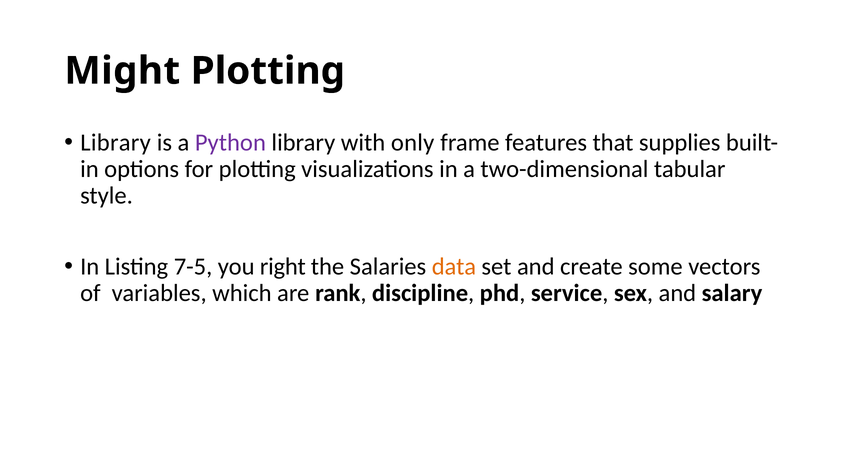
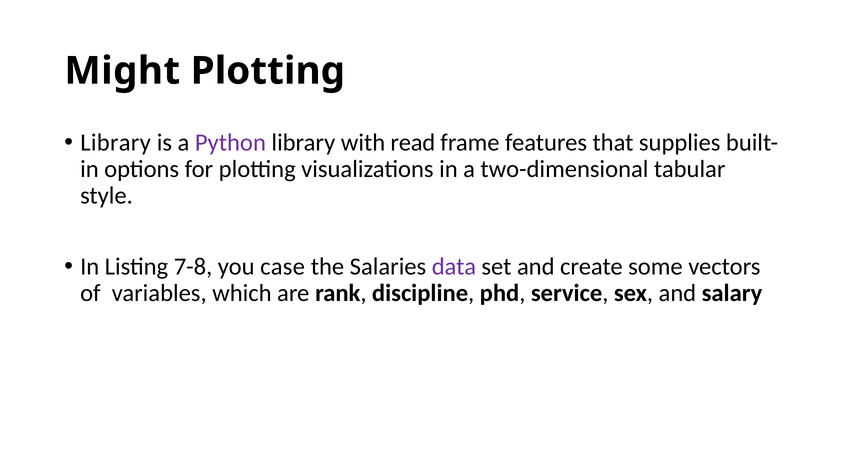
only: only -> read (413, 143)
7-5: 7-5 -> 7-8 (193, 266)
right: right -> case (283, 266)
data colour: orange -> purple (454, 266)
